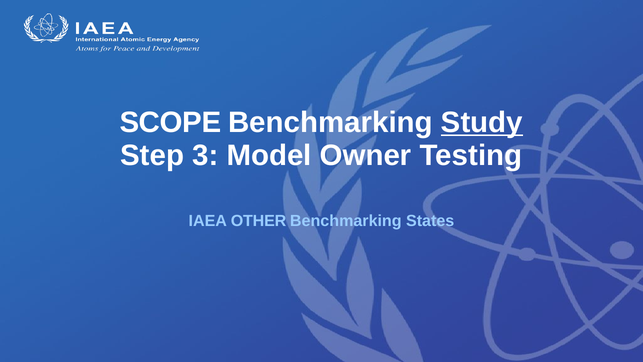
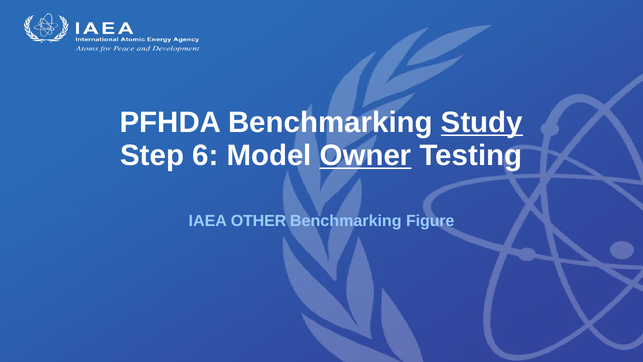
SCOPE: SCOPE -> PFHDA (170, 122)
3: 3 -> 6 (205, 155)
Owner underline: none -> present (366, 155)
States: States -> Figure (430, 221)
